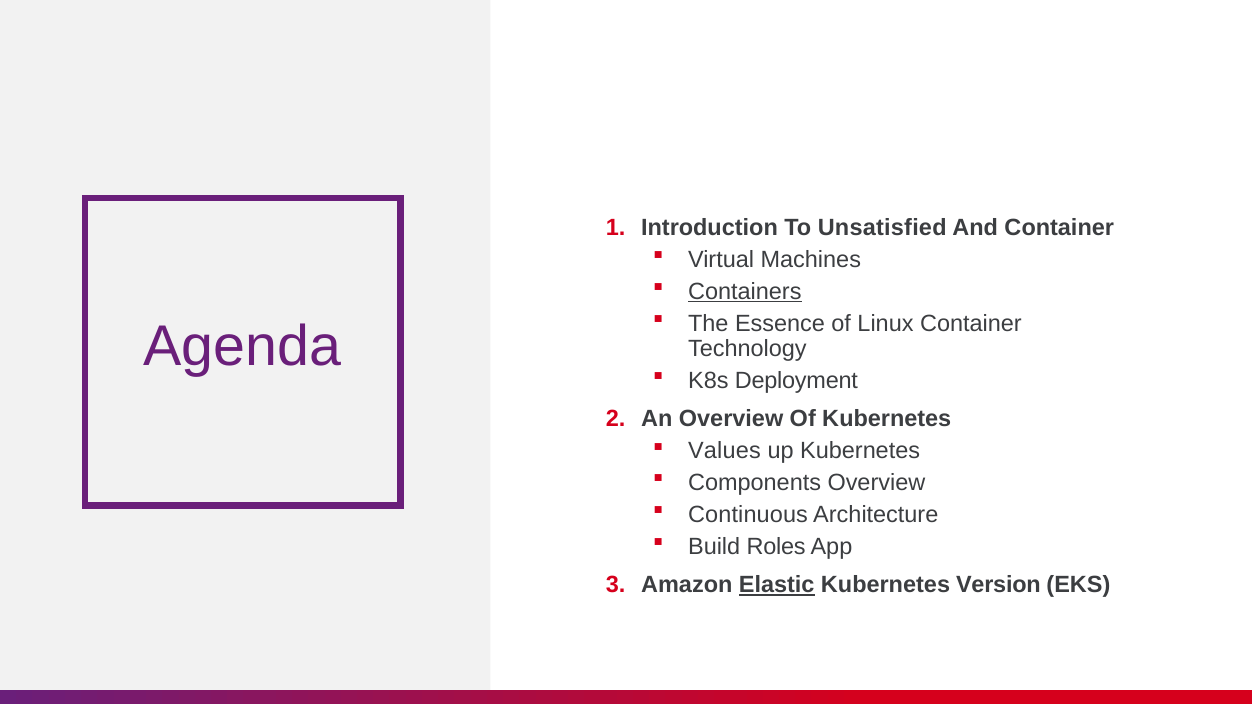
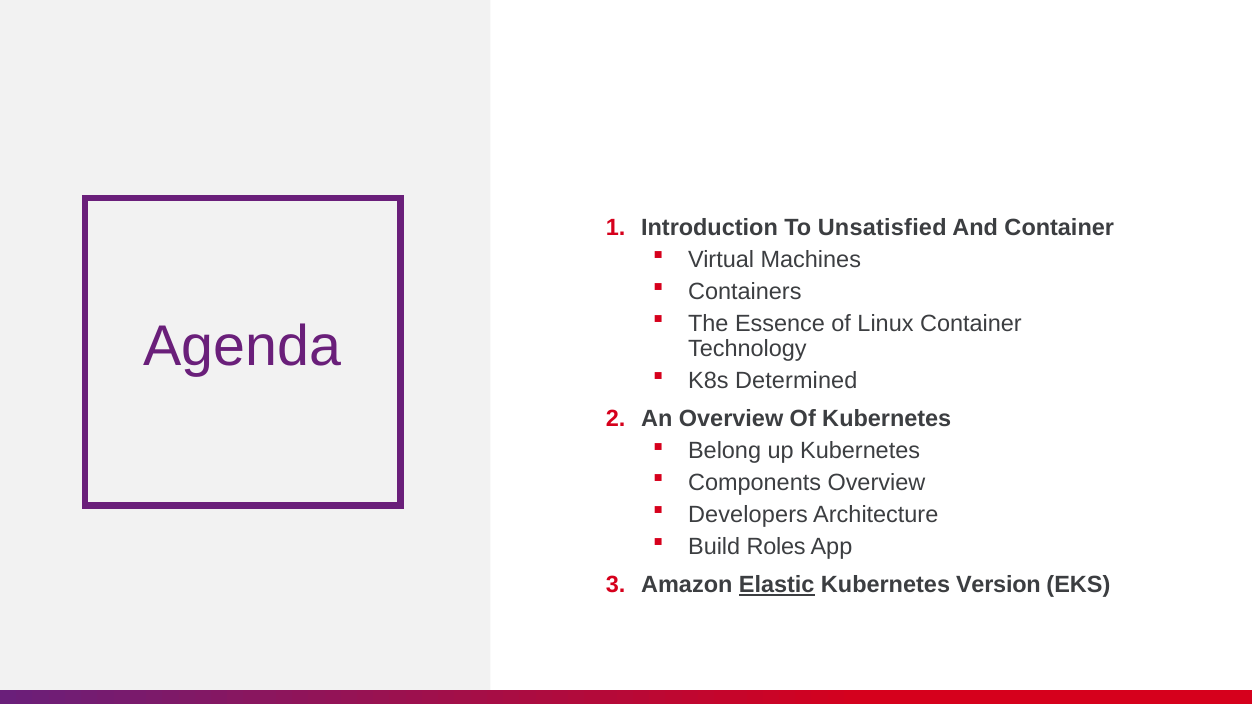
Containers underline: present -> none (745, 292)
Deployment: Deployment -> Determined (796, 381)
Values: Values -> Belong (725, 451)
Continuous: Continuous -> Developers (748, 515)
